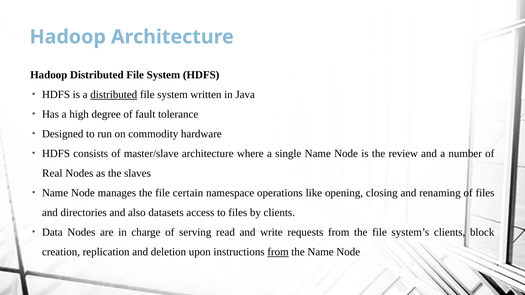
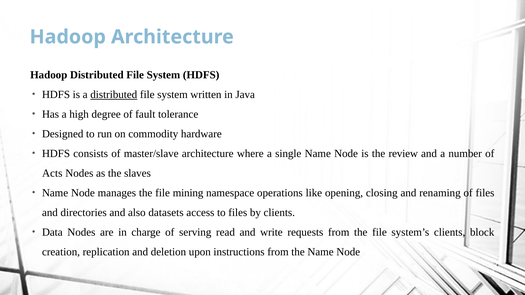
Real: Real -> Acts (52, 173)
certain: certain -> mining (188, 193)
from underline: present -> none (278, 252)
